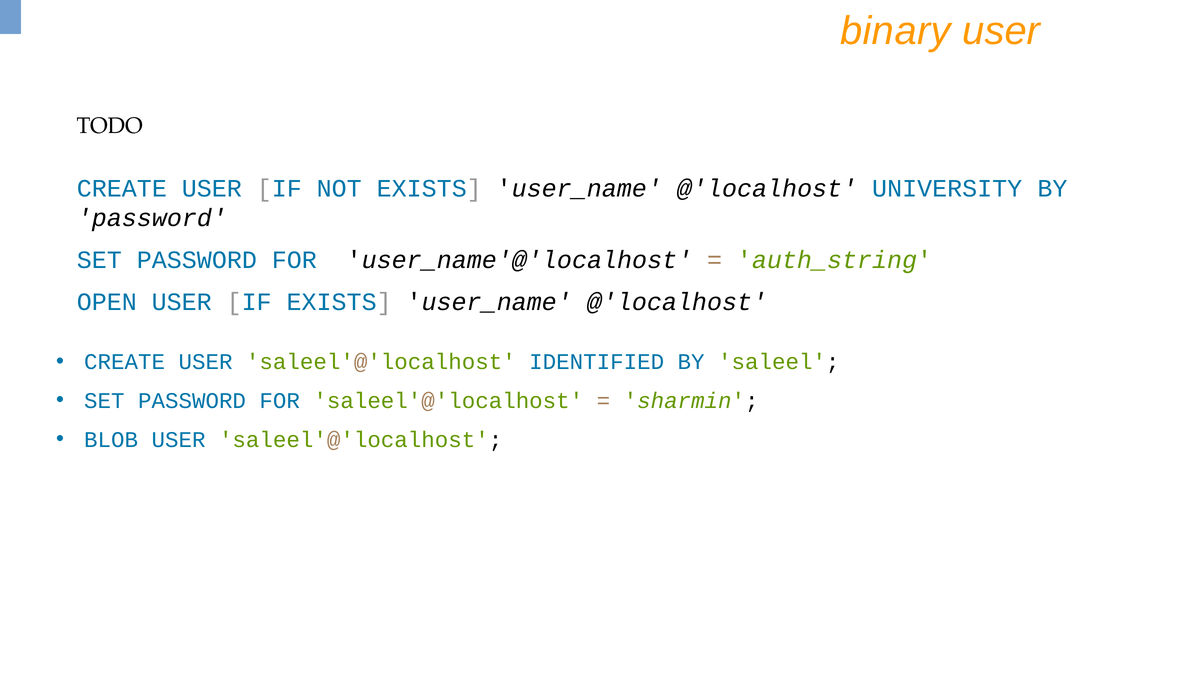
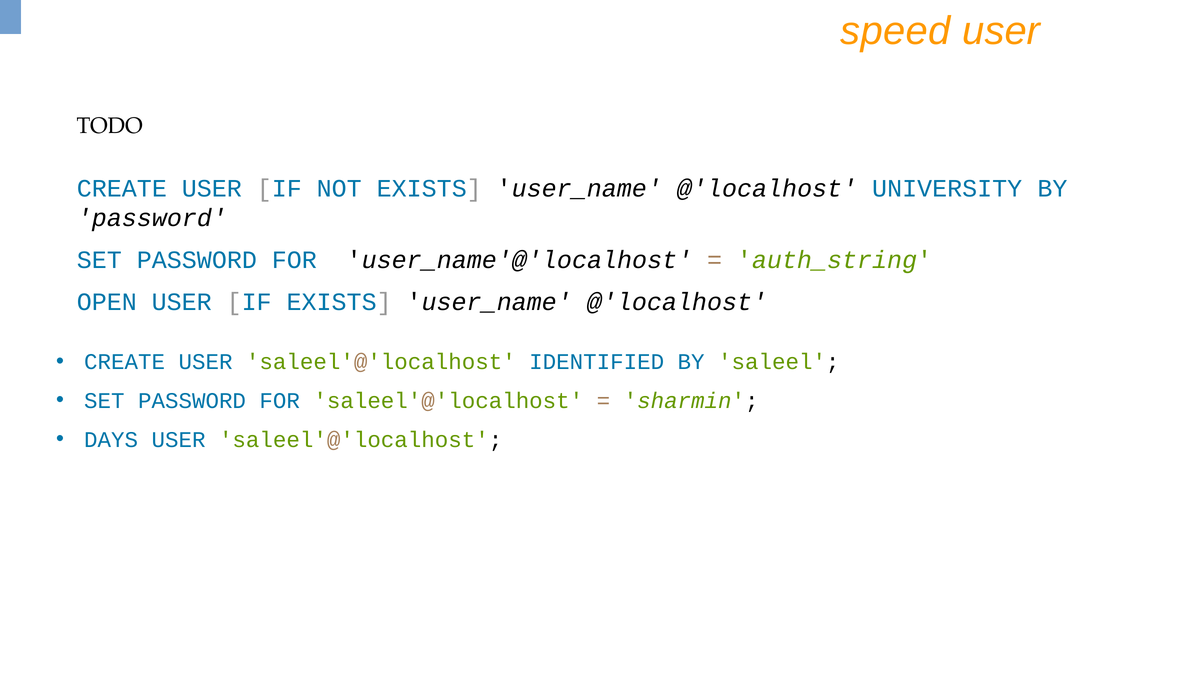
binary: binary -> speed (895, 31)
BLOB: BLOB -> DAYS (111, 440)
